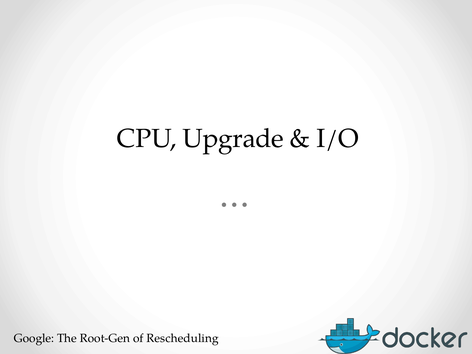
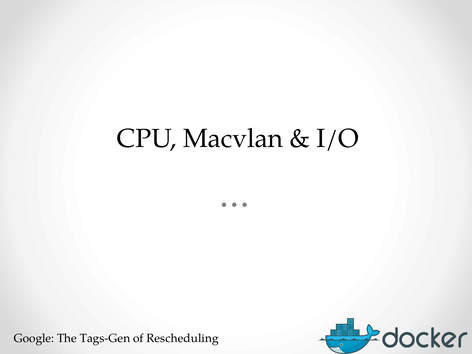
Upgrade: Upgrade -> Macvlan (233, 138)
Root-Gen: Root-Gen -> Tags-Gen (105, 338)
